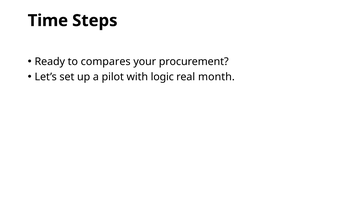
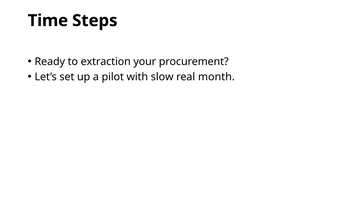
compares: compares -> extraction (106, 62)
logic: logic -> slow (162, 77)
